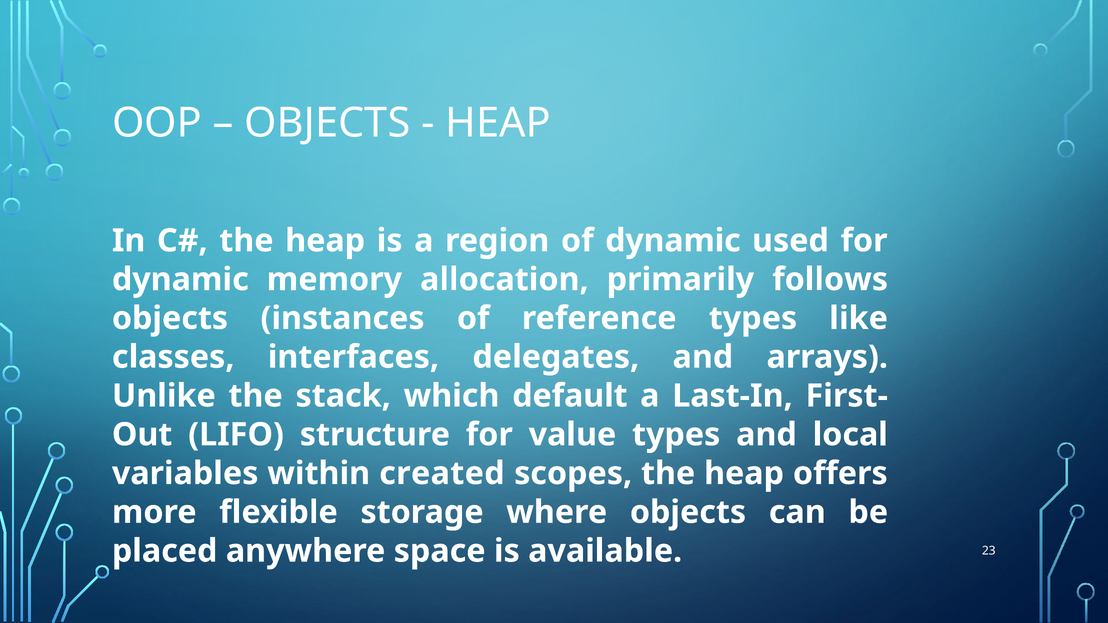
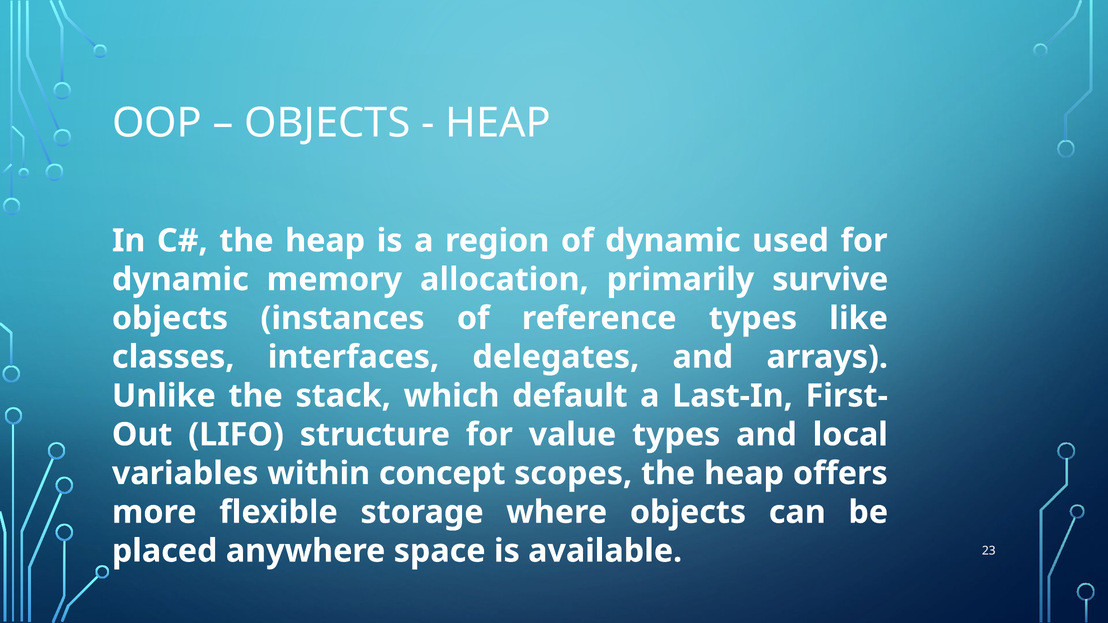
follows: follows -> survive (830, 280)
created: created -> concept (442, 474)
